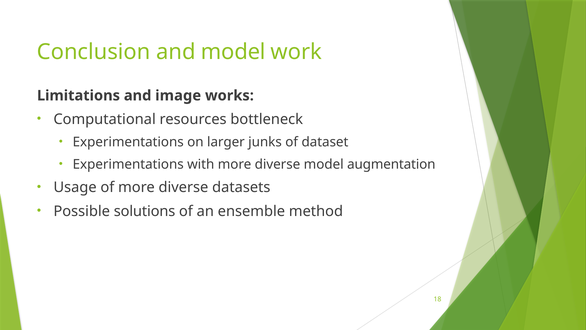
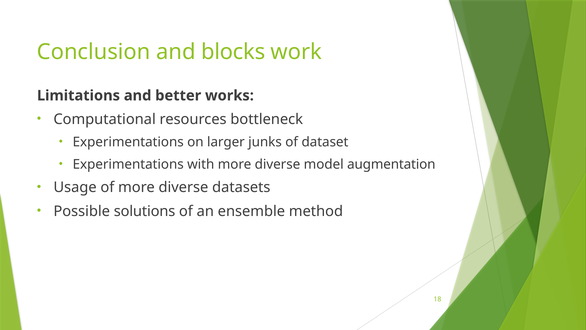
and model: model -> blocks (233, 52)
image: image -> better (178, 95)
